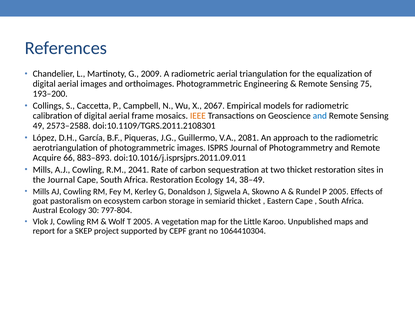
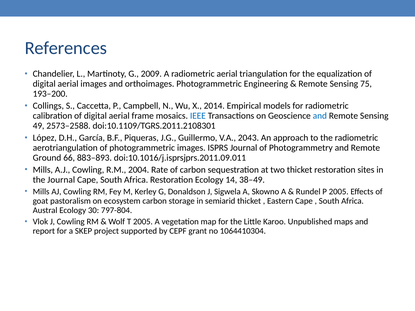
2067: 2067 -> 2014 (214, 106)
IEEE colour: orange -> blue (198, 116)
2081: 2081 -> 2043 (248, 138)
Acquire: Acquire -> Ground (47, 158)
2041: 2041 -> 2004 (139, 170)
